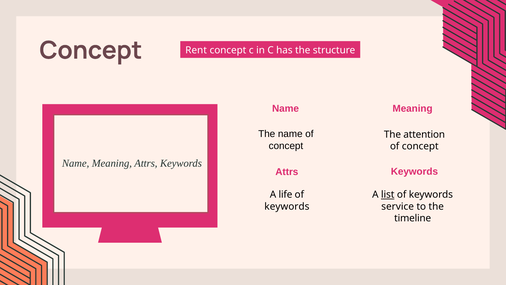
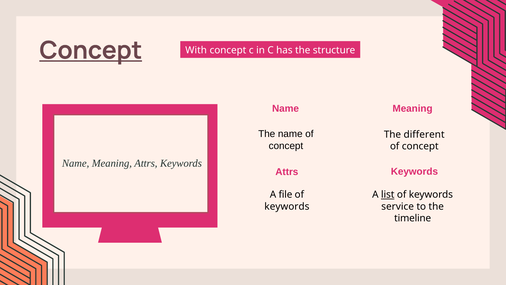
Concept underline: none -> present (91, 50)
Rent: Rent -> With (196, 50)
attention: attention -> different (424, 134)
life: life -> file (285, 194)
